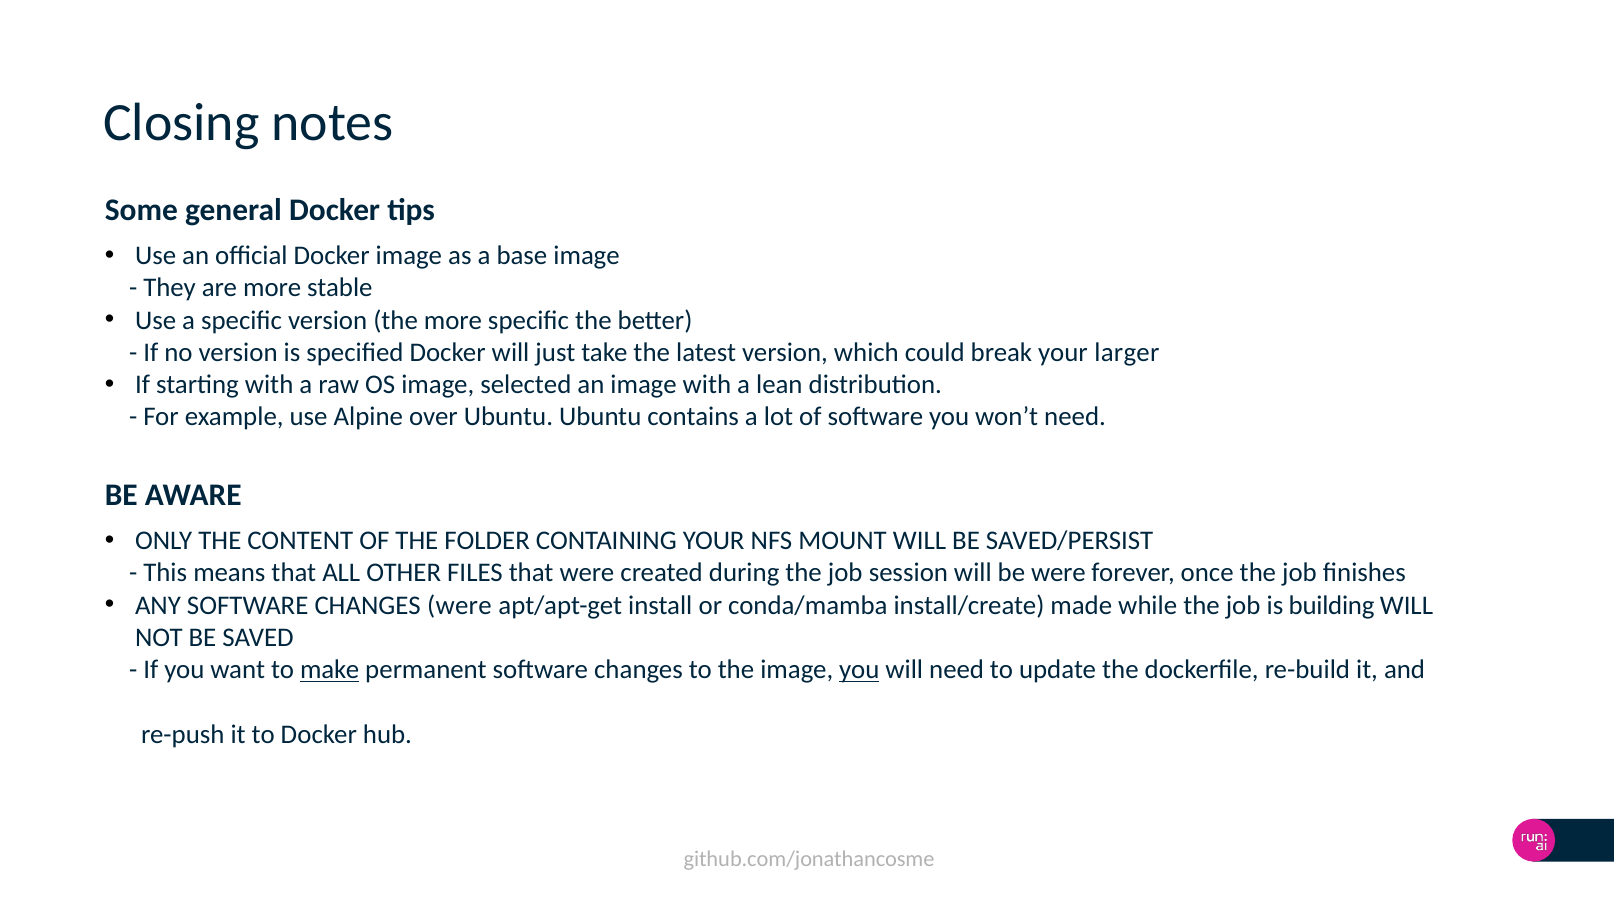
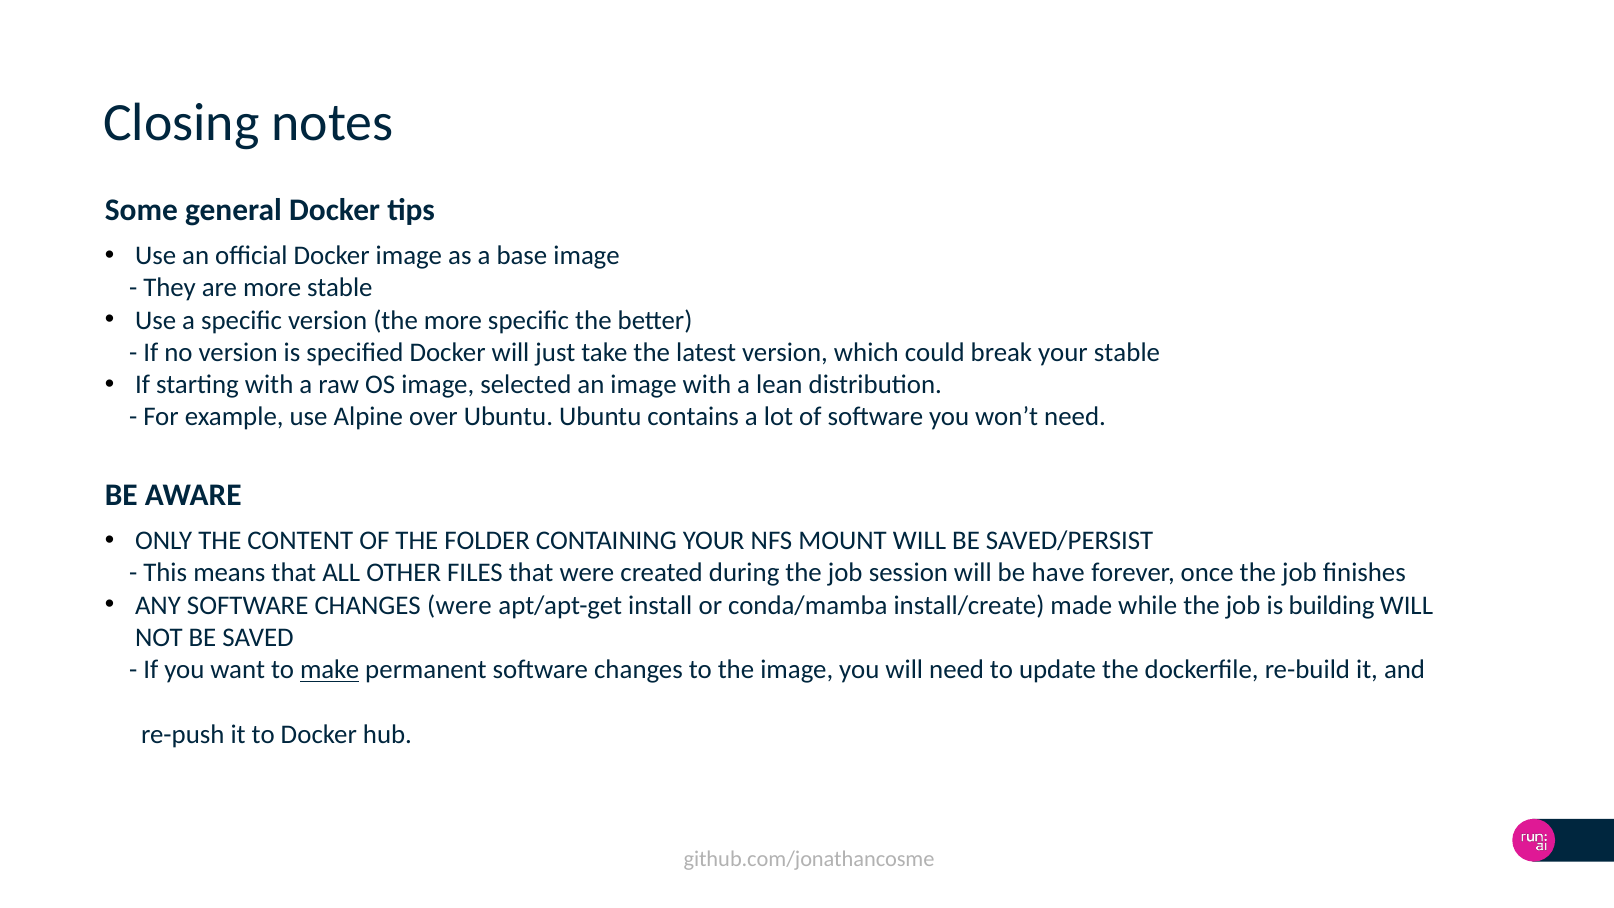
your larger: larger -> stable (1127, 352)
be were: were -> have (1058, 573)
you underline: present -> none (859, 670)
